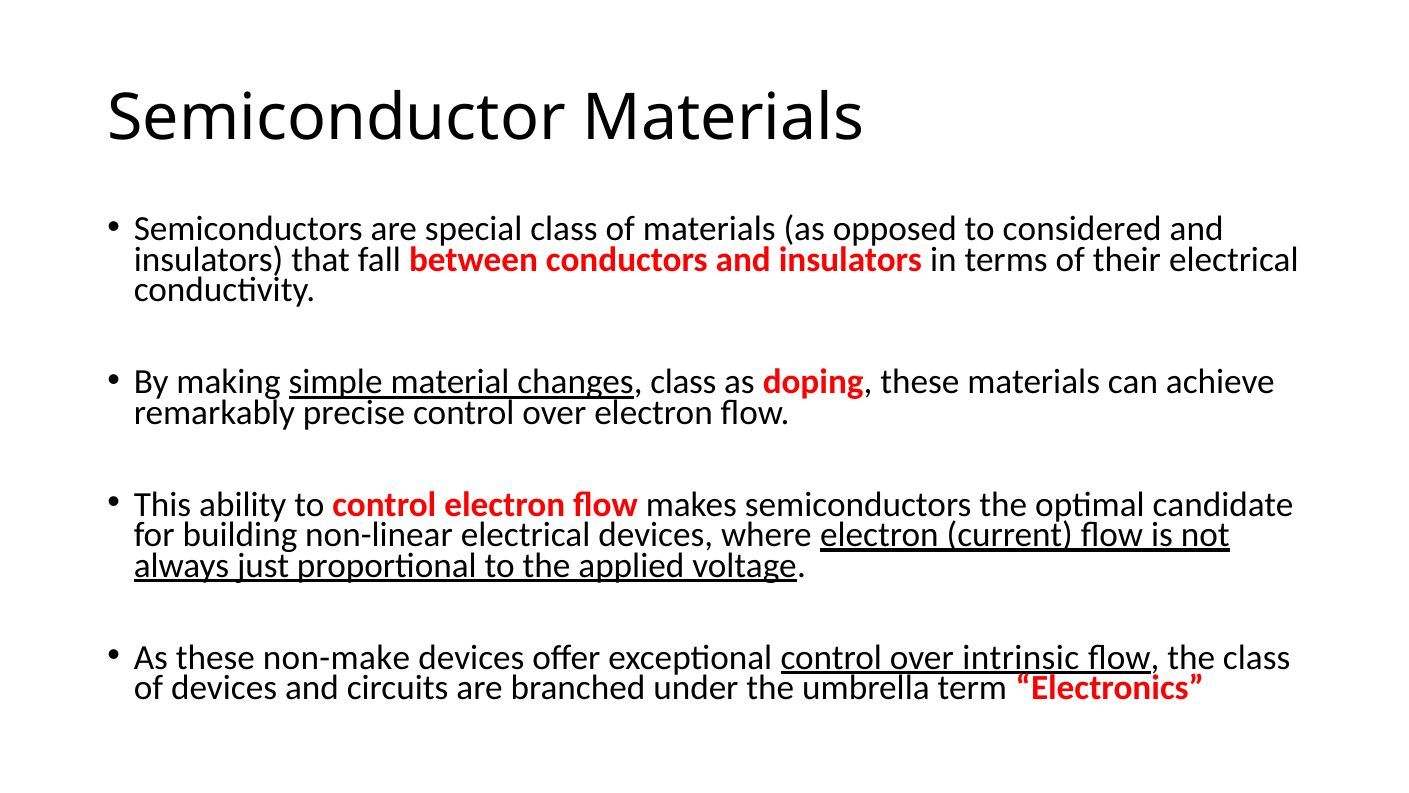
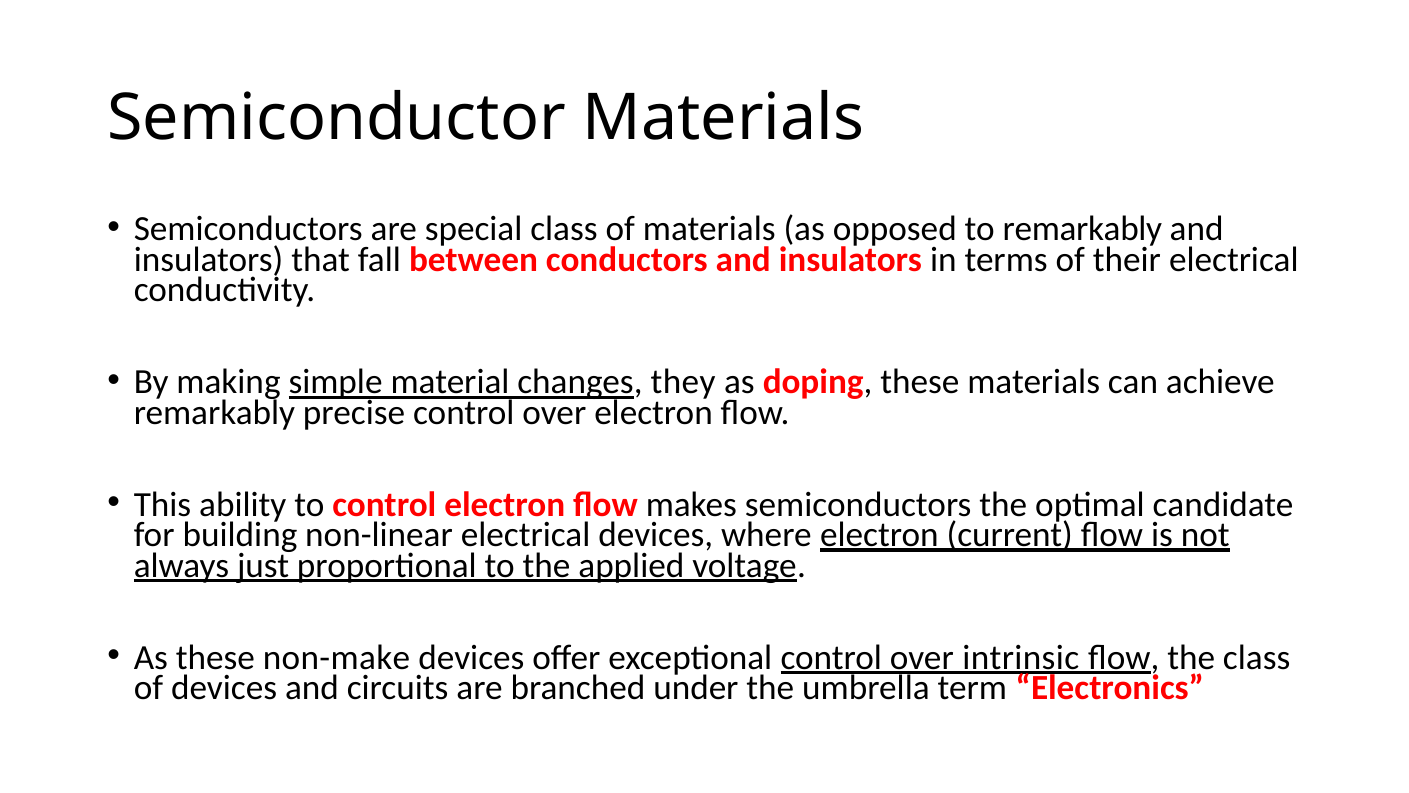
to considered: considered -> remarkably (1082, 229)
changes class: class -> they (683, 382)
